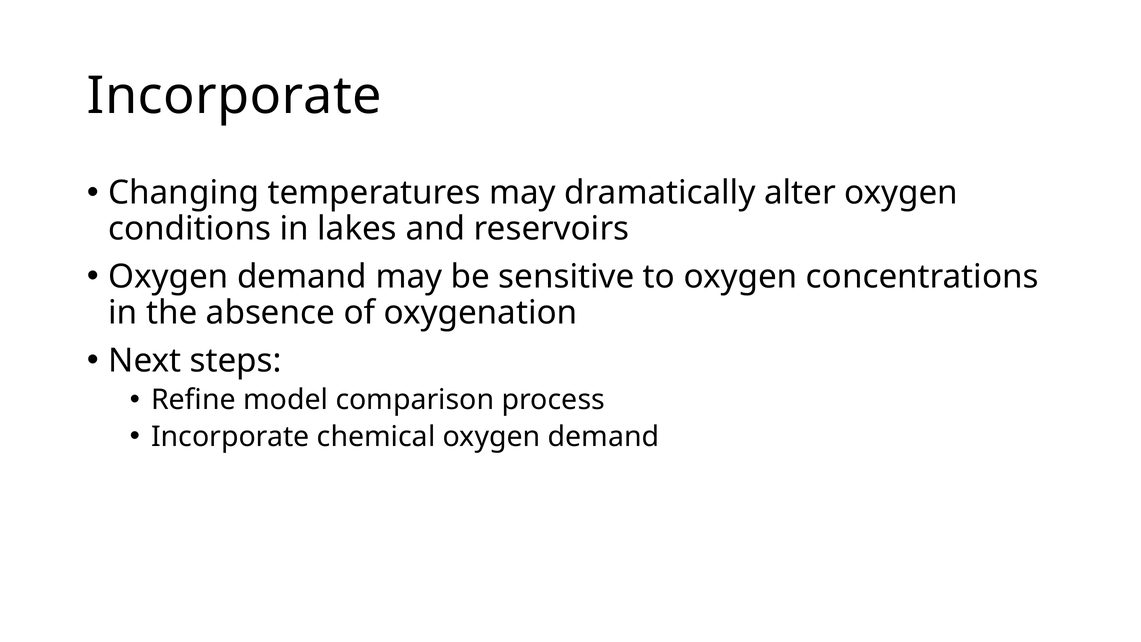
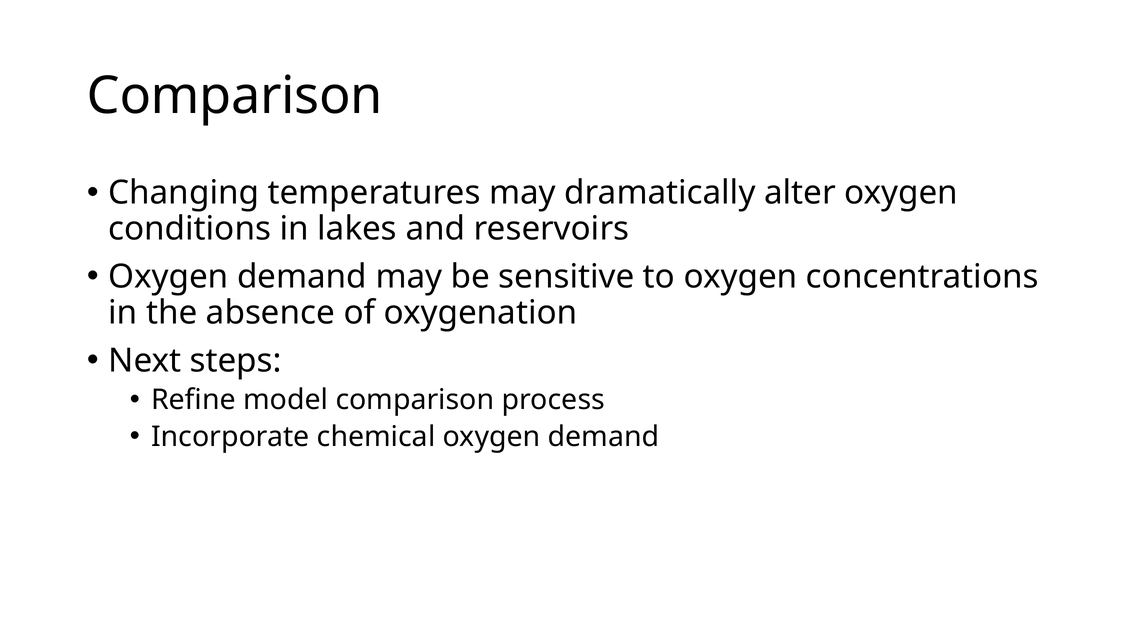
Incorporate: Incorporate -> Comparison (235, 96)
